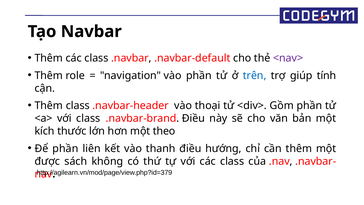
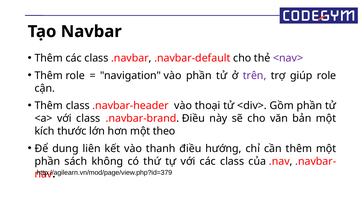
trên colour: blue -> purple (255, 75)
giúp tính: tính -> role (327, 75)
Để phần: phần -> dụng (65, 148)
được: được -> phần (47, 161)
